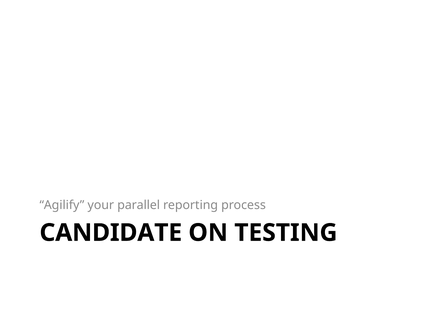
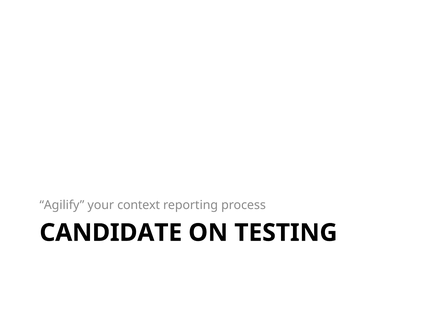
parallel: parallel -> context (139, 205)
